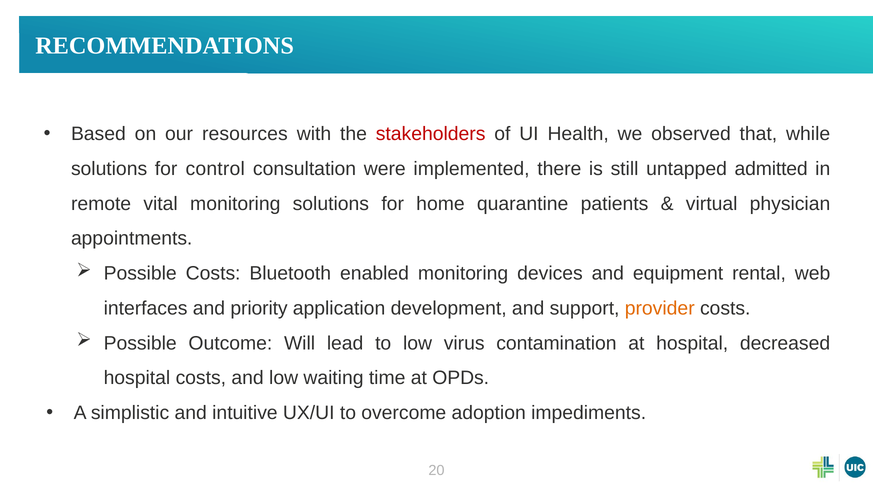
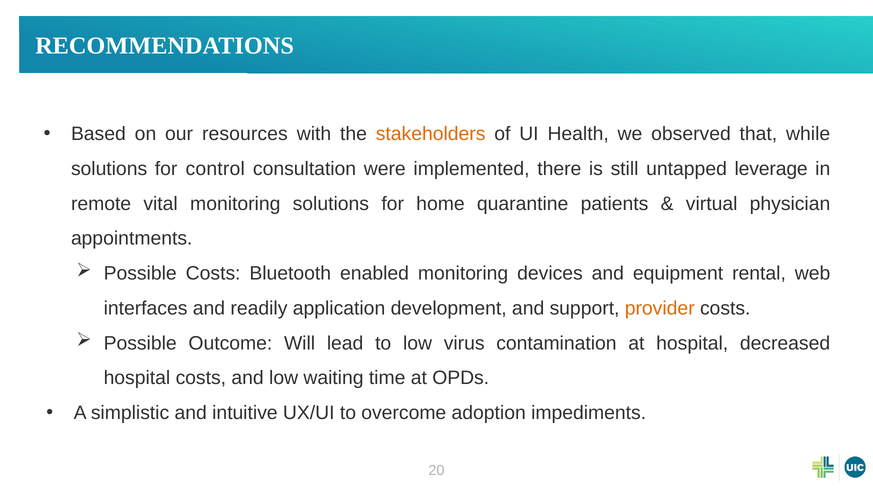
stakeholders colour: red -> orange (431, 134)
admitted: admitted -> leverage (771, 169)
priority: priority -> readily (259, 308)
